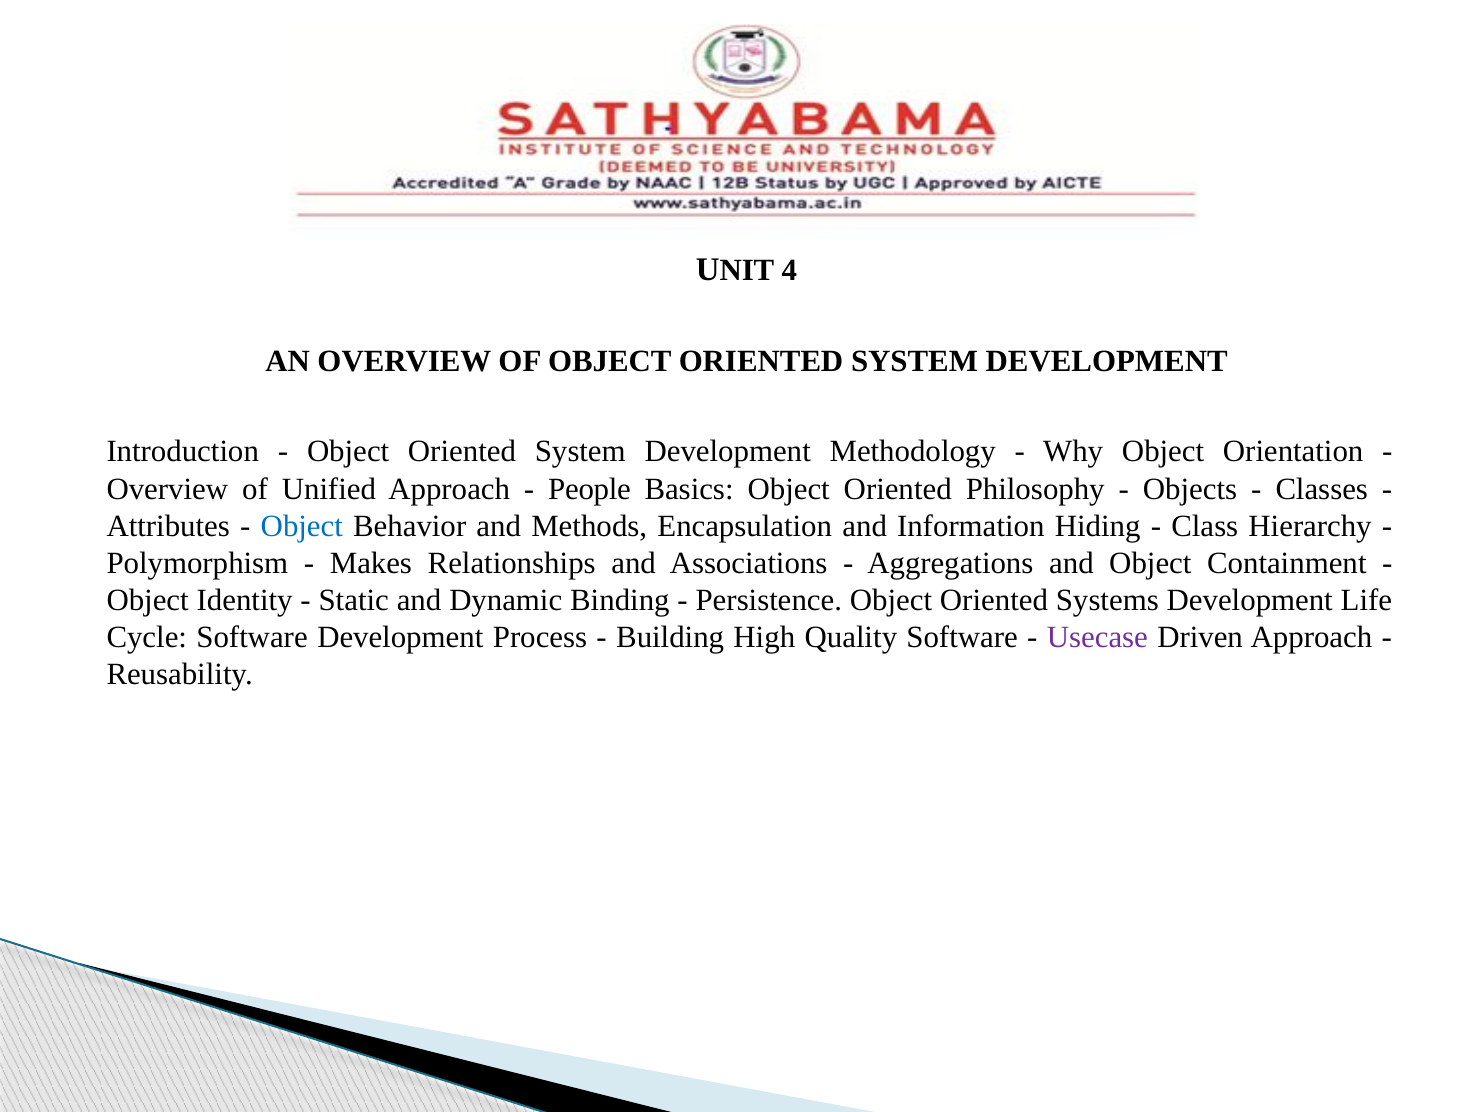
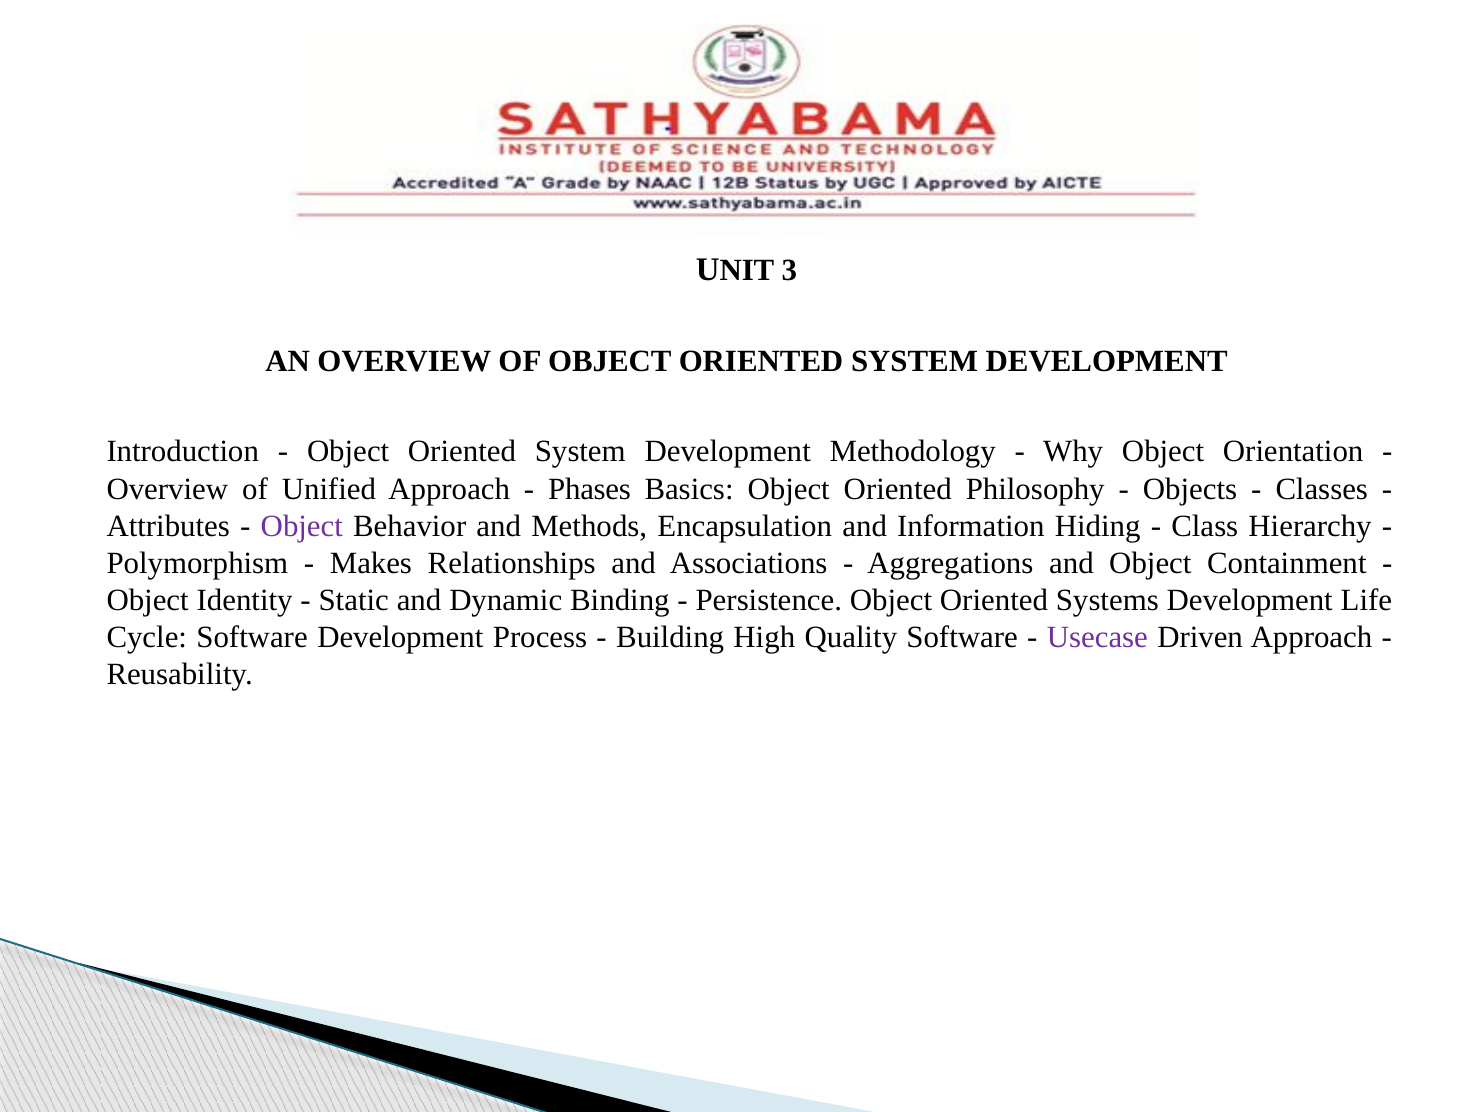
4: 4 -> 3 (789, 270)
People: People -> Phases (590, 489)
Object colour: blue -> purple (302, 526)
